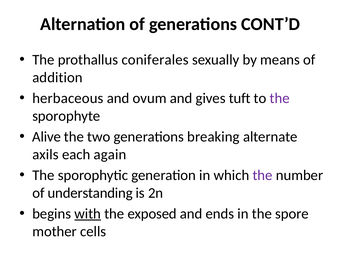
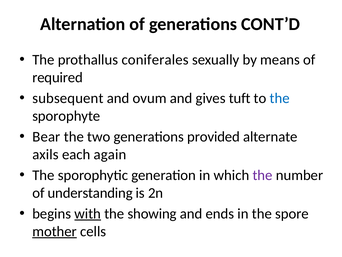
addition: addition -> required (58, 77)
herbaceous: herbaceous -> subsequent (68, 98)
the colour: purple -> blue (280, 98)
Alive: Alive -> Bear (46, 136)
breaking: breaking -> provided (214, 136)
exposed: exposed -> showing (152, 213)
mother underline: none -> present (55, 231)
